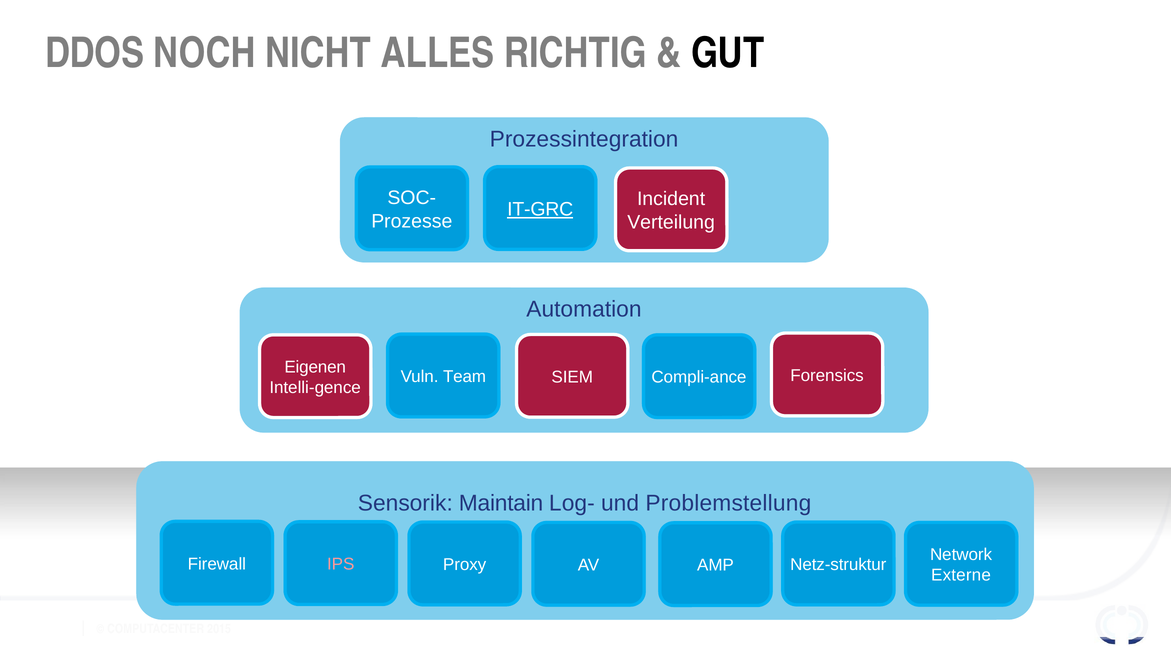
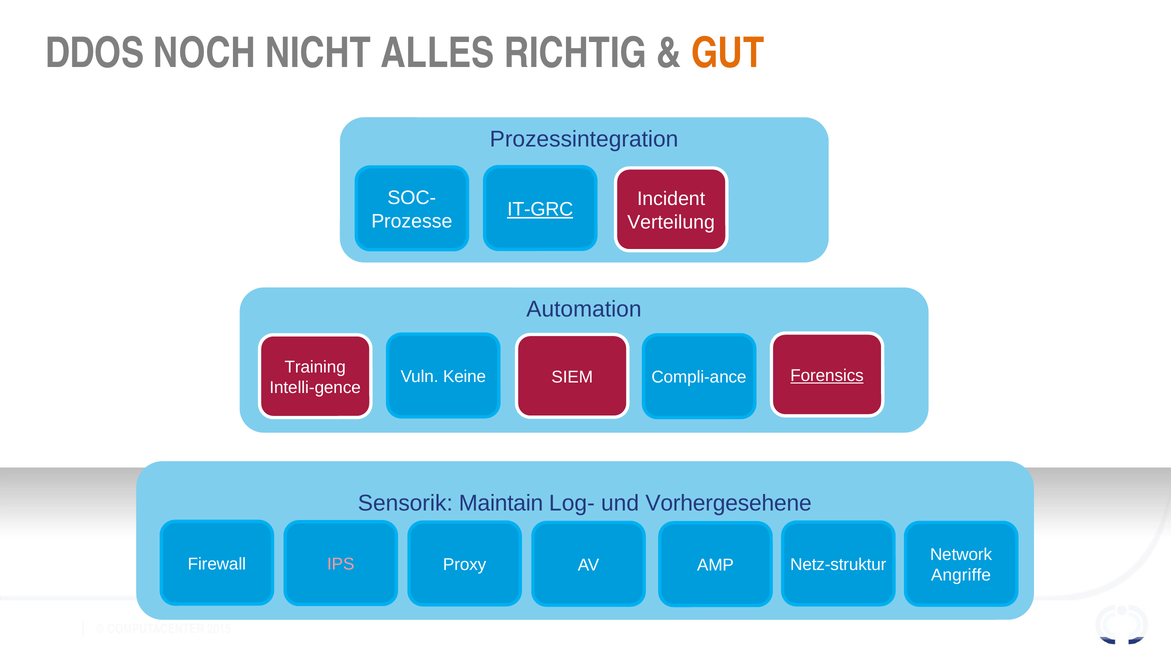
GUT colour: black -> orange (728, 53)
Eigenen: Eigenen -> Training (315, 367)
Team: Team -> Keine (465, 376)
Forensics underline: none -> present (827, 375)
Problemstellung: Problemstellung -> Vorhergesehene (729, 503)
Externe: Externe -> Angriffe (961, 575)
